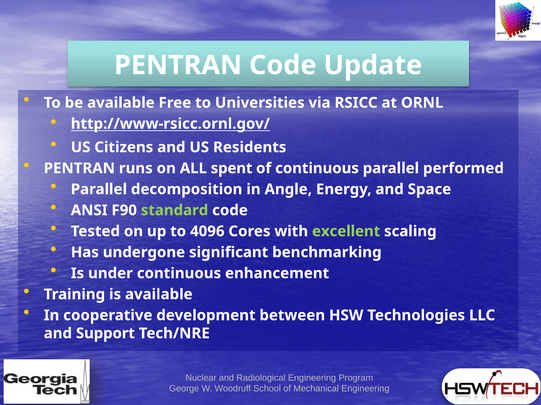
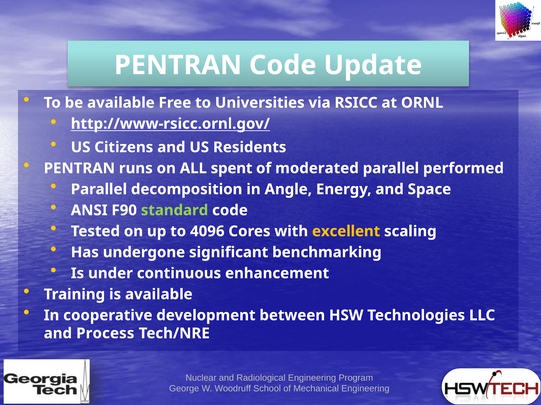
of continuous: continuous -> moderated (317, 169)
excellent colour: light green -> yellow (346, 232)
Support: Support -> Process (105, 334)
